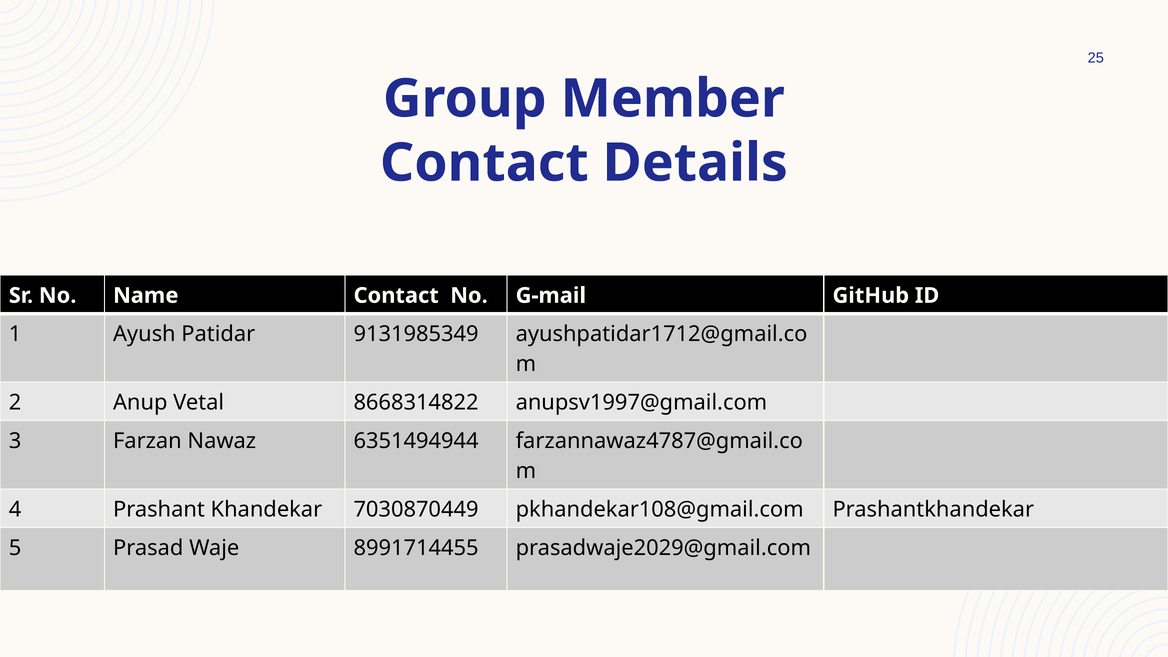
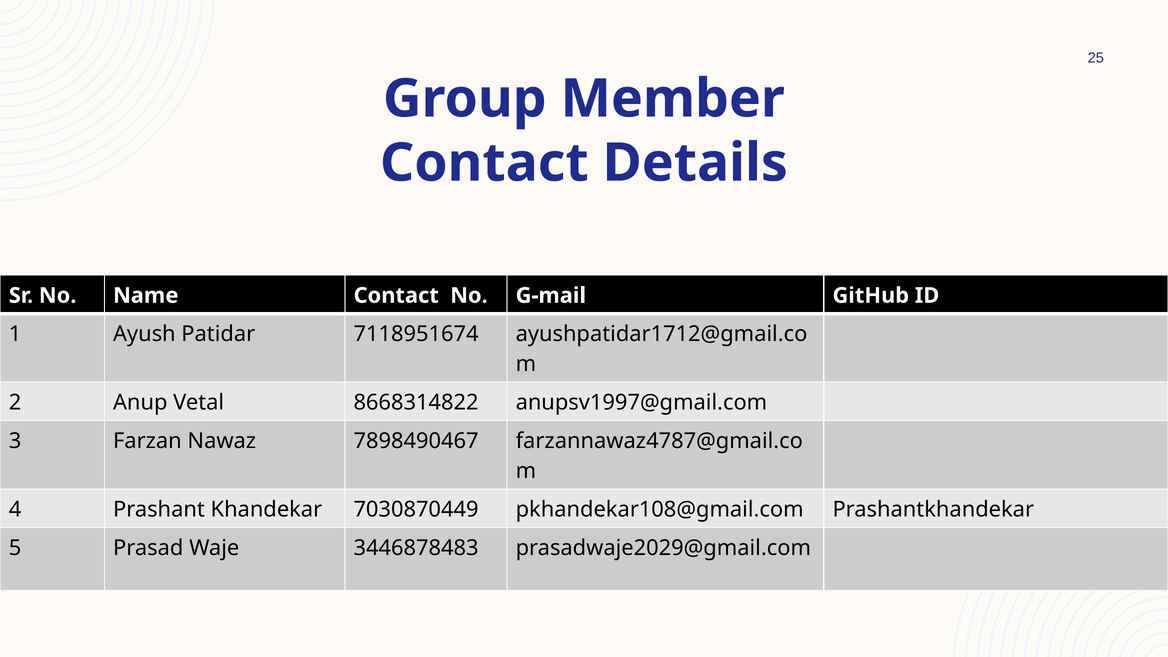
9131985349: 9131985349 -> 7118951674 (416, 334)
6351494944: 6351494944 -> 7898490467 (416, 441)
8991714455: 8991714455 -> 3446878483 (416, 548)
